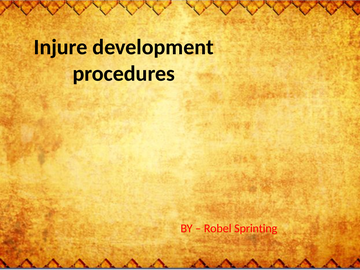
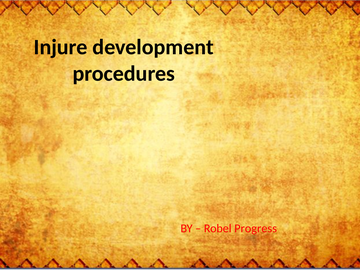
Sprinting: Sprinting -> Progress (256, 229)
